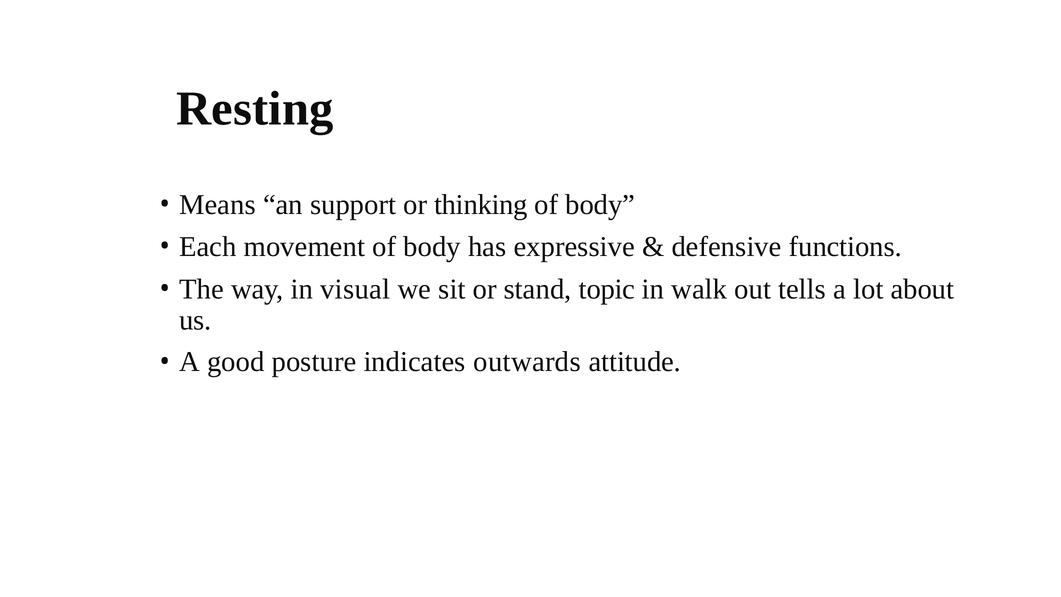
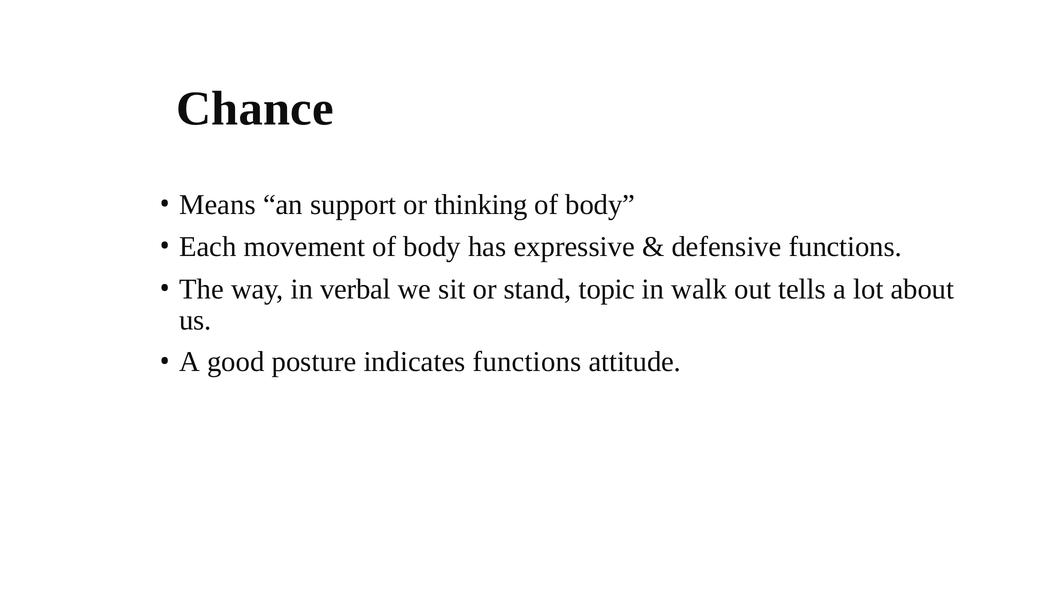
Resting: Resting -> Chance (255, 109)
visual: visual -> verbal (355, 289)
indicates outwards: outwards -> functions (527, 362)
